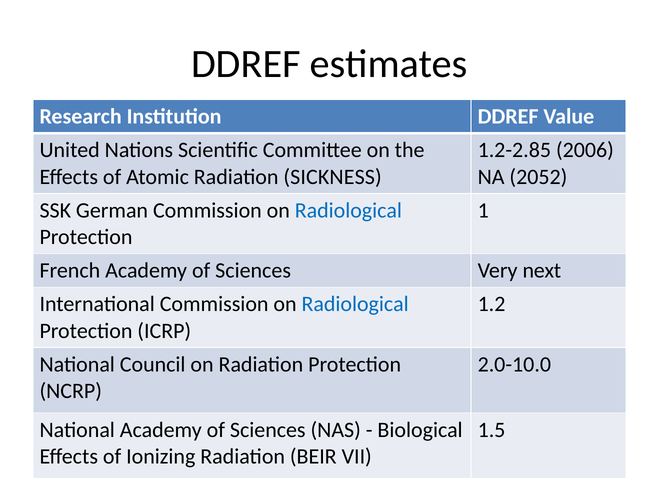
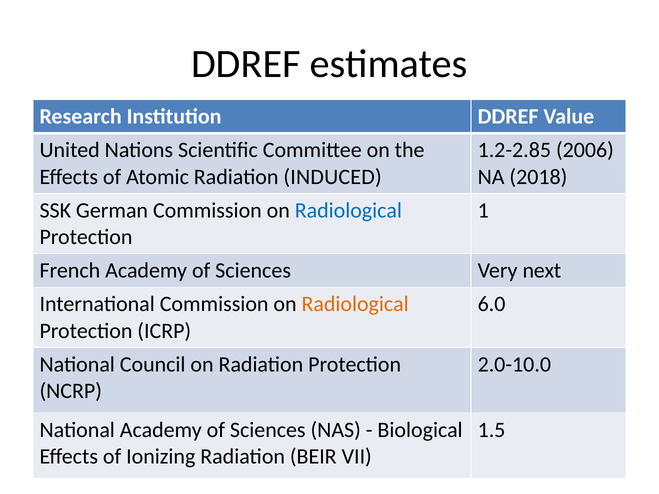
SICKNESS: SICKNESS -> INDUCED (333, 177)
2052: 2052 -> 2018 (538, 177)
Radiological colour: blue -> orange (355, 304)
1.2: 1.2 -> 6.0 (492, 304)
